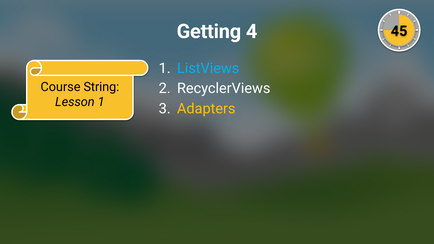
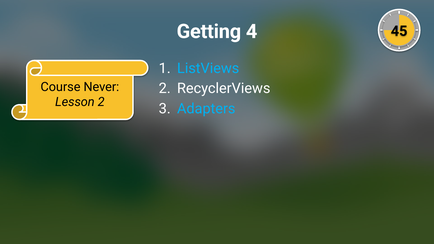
String: String -> Never (101, 87)
Lesson 1: 1 -> 2 (101, 102)
Adapters colour: yellow -> light blue (206, 109)
